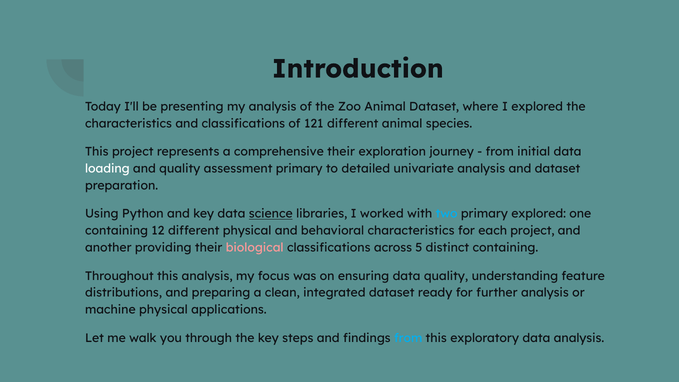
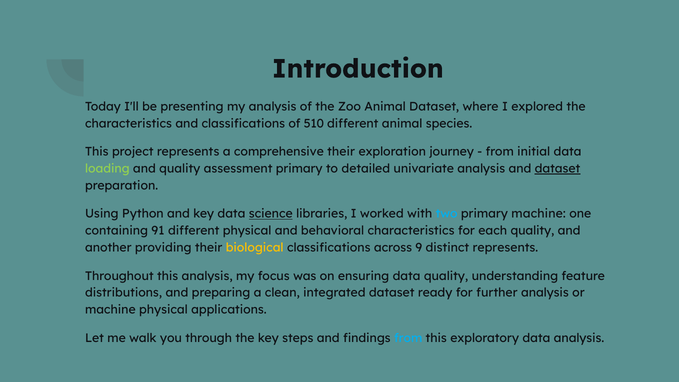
121: 121 -> 510 (314, 124)
loading colour: white -> light green (107, 169)
dataset underline: none -> present (558, 169)
primary explored: explored -> machine (539, 214)
12: 12 -> 91 (158, 231)
each project: project -> quality (532, 231)
biological colour: pink -> yellow (255, 248)
5: 5 -> 9 (419, 248)
distinct containing: containing -> represents (505, 248)
